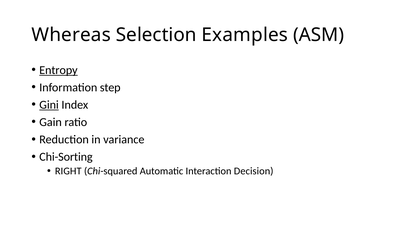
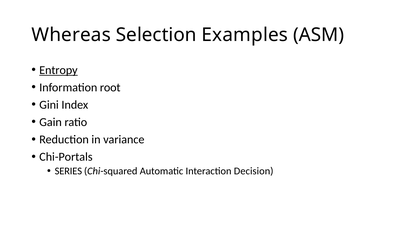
step: step -> root (110, 87)
Gini underline: present -> none (49, 105)
Chi-Sorting: Chi-Sorting -> Chi-Portals (66, 157)
RIGHT: RIGHT -> SERIES (68, 171)
